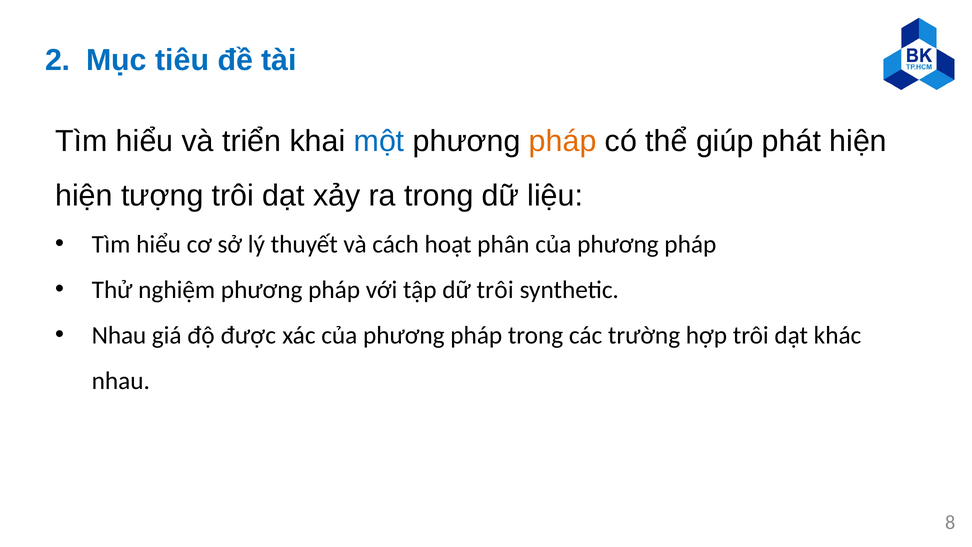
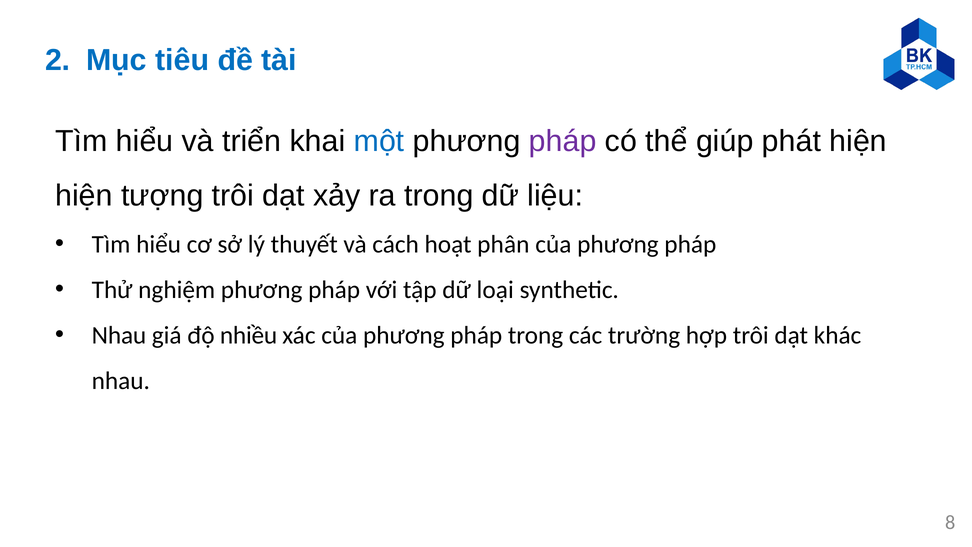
pháp colour: orange -> purple (563, 141)
dữ trôi: trôi -> loại (495, 290)
được: được -> nhiều (249, 335)
